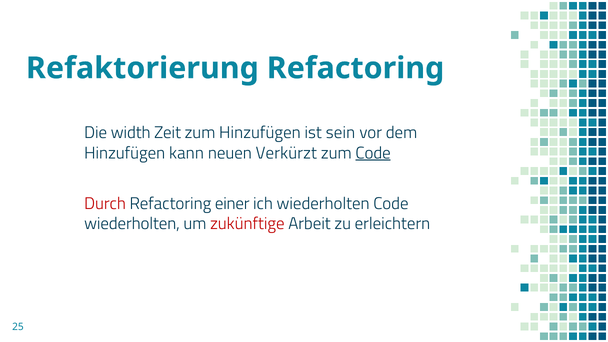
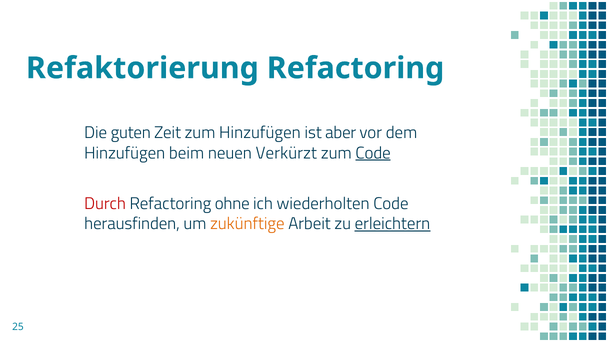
width: width -> guten (131, 133)
sein: sein -> aber (341, 133)
kann: kann -> beim (187, 153)
einer: einer -> ohne (232, 204)
wiederholten: wiederholten -> herausfinden (132, 224)
zukünftige colour: red -> orange (247, 224)
erleichtern underline: none -> present (392, 224)
